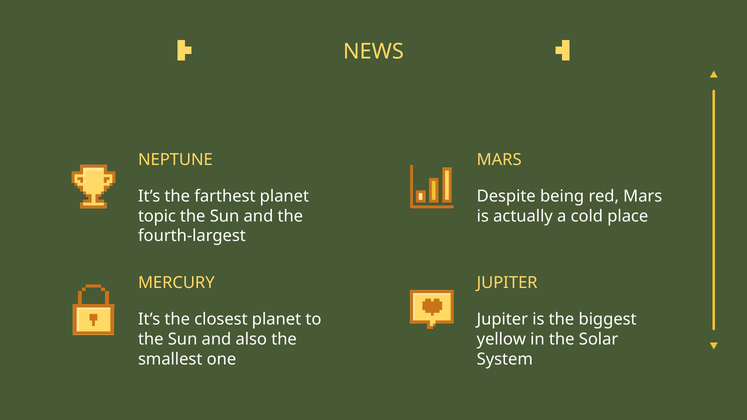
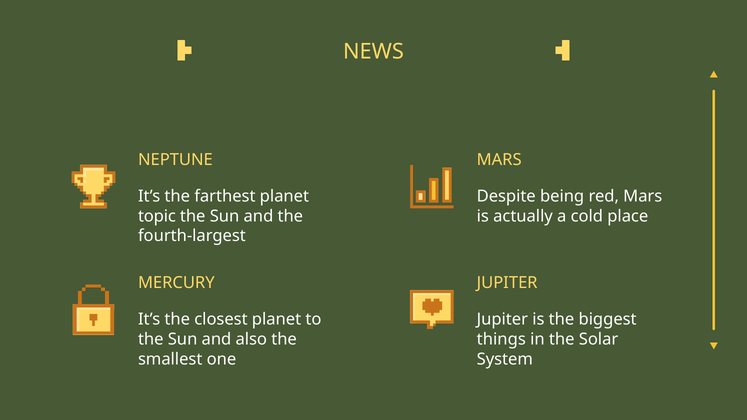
yellow: yellow -> things (501, 339)
